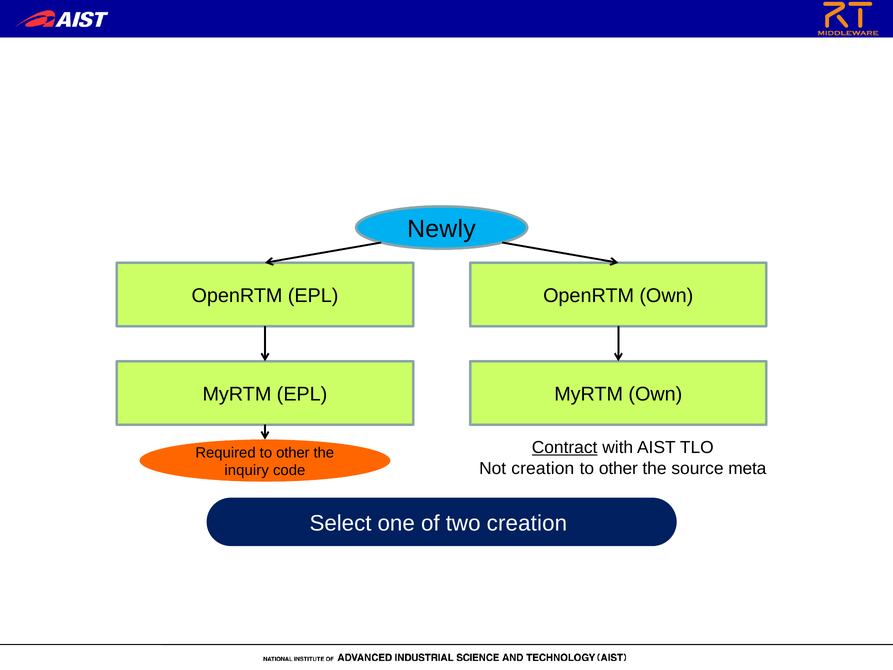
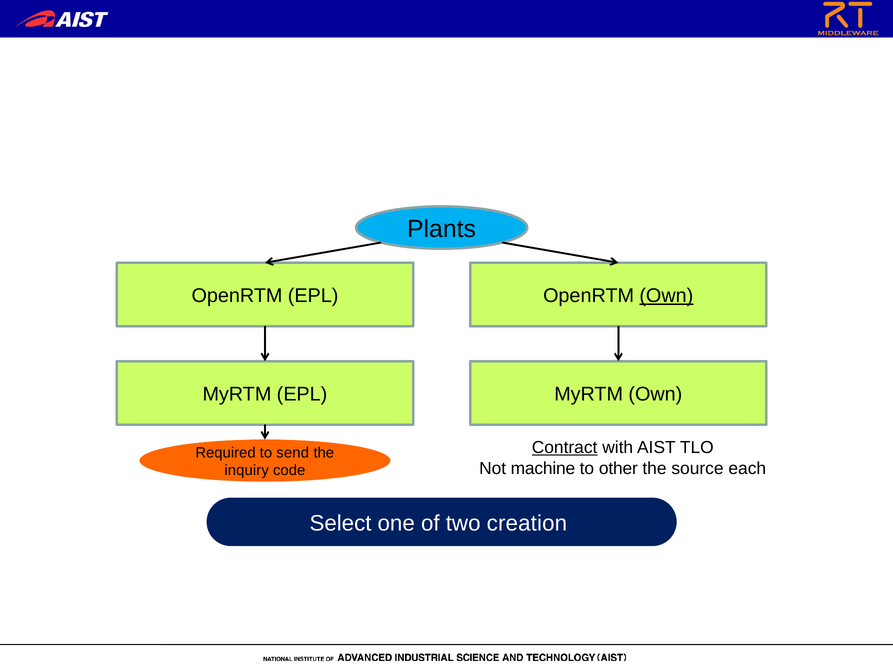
Newly: Newly -> Plants (442, 229)
Own underline: none -> present (666, 296)
Required to other: other -> send (293, 453)
Not creation: creation -> machine (543, 468)
meta: meta -> each (747, 468)
